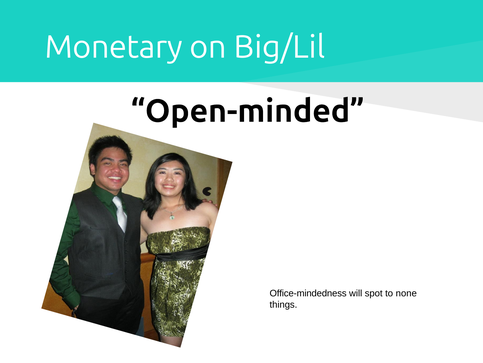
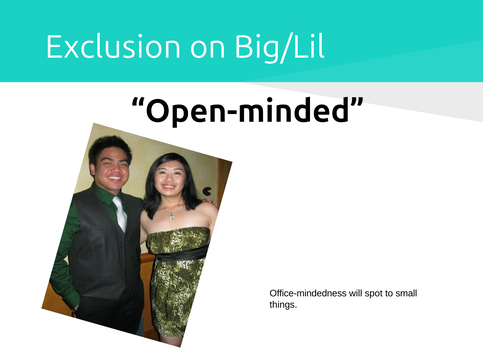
Monetary: Monetary -> Exclusion (113, 47)
none: none -> small (406, 293)
